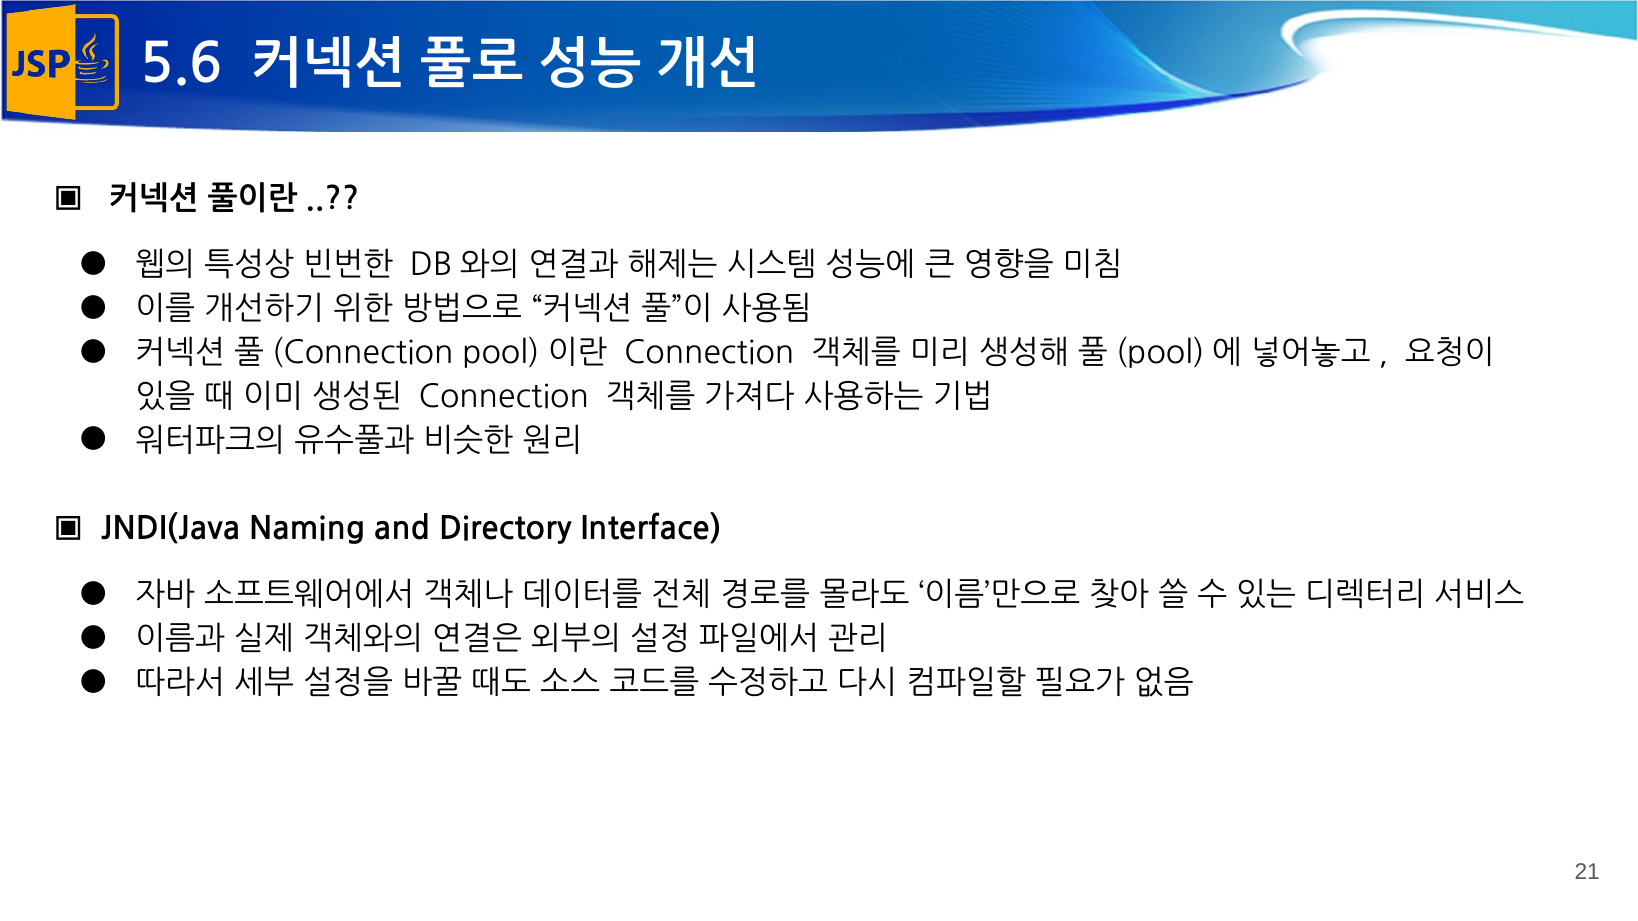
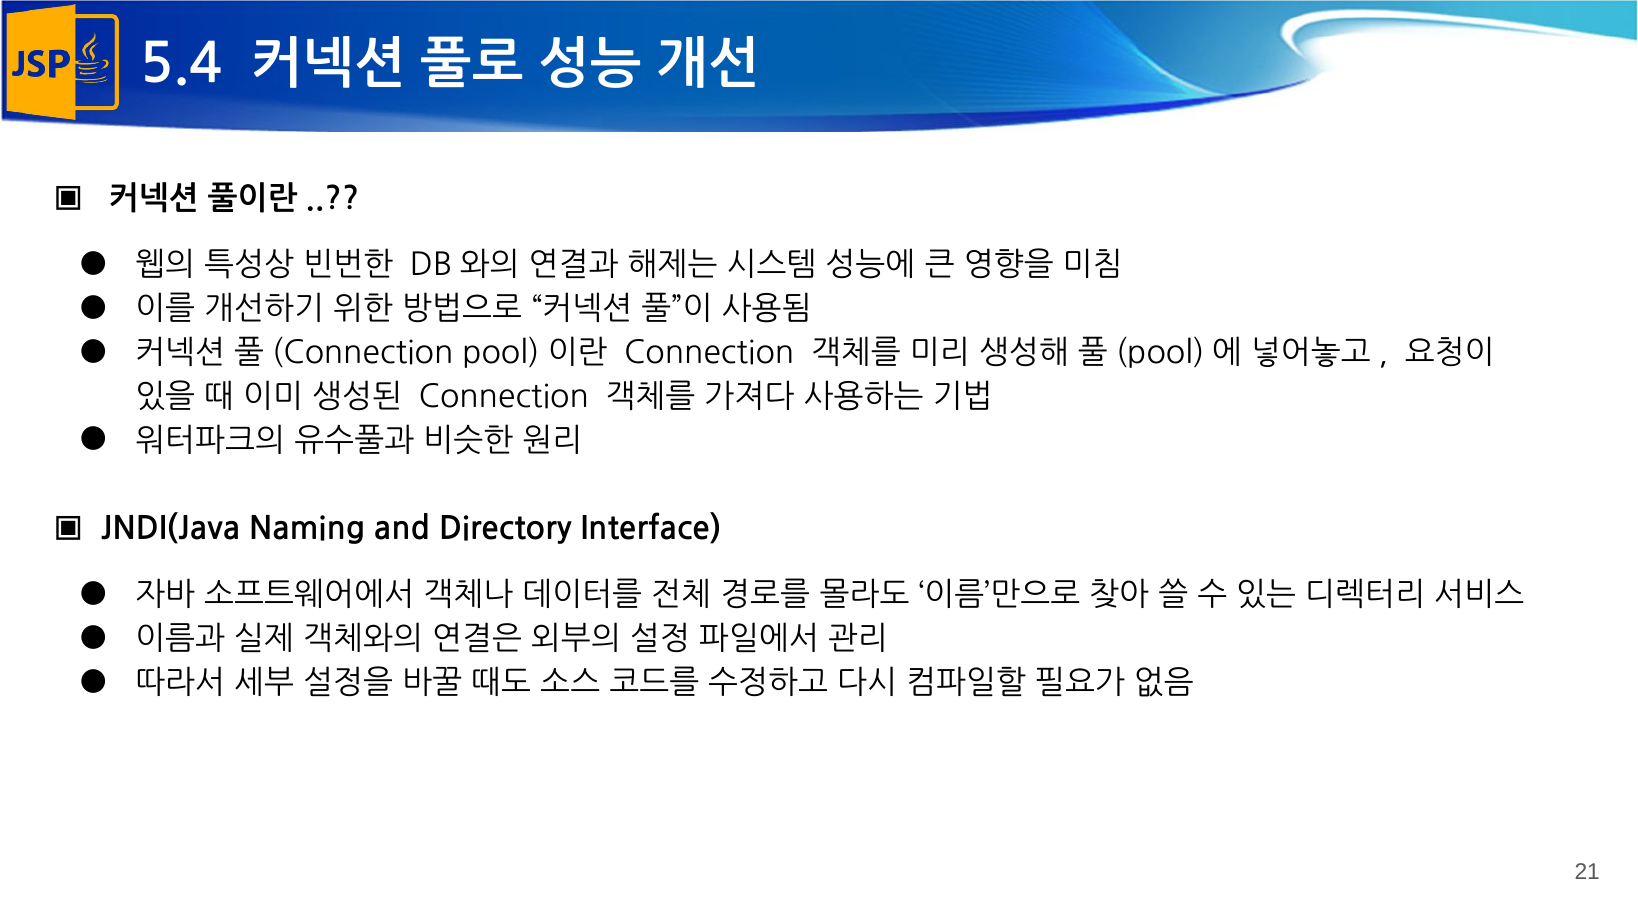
5.6: 5.6 -> 5.4 (182, 64)
